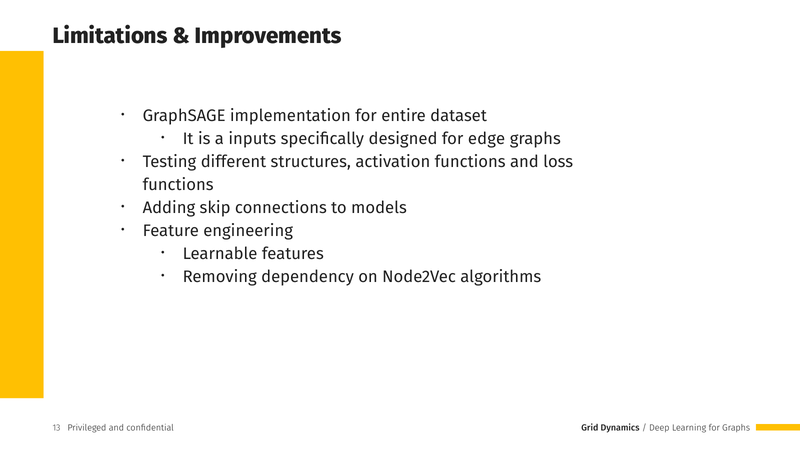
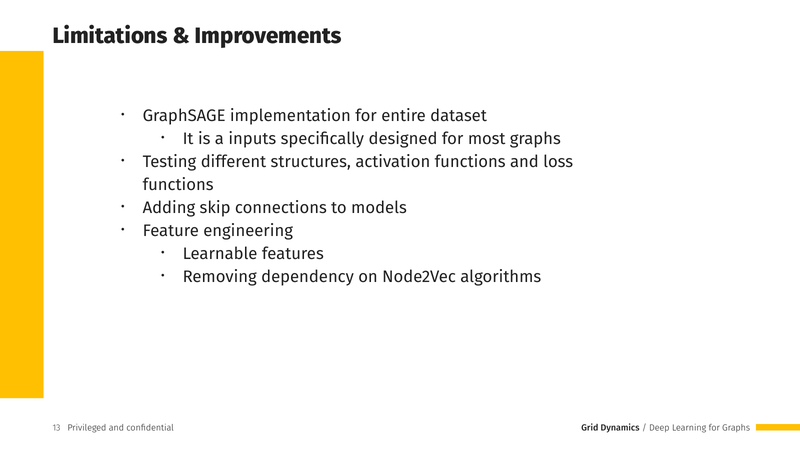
edge: edge -> most (487, 139)
